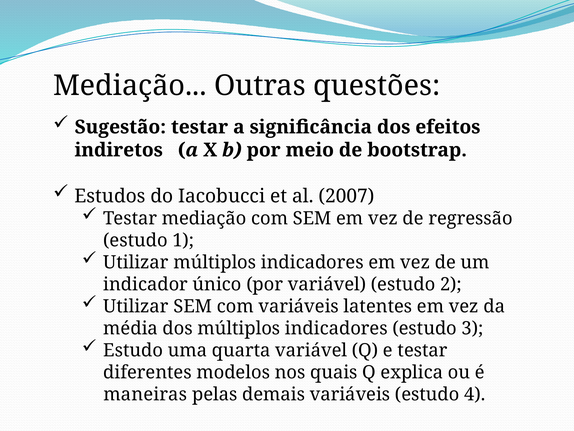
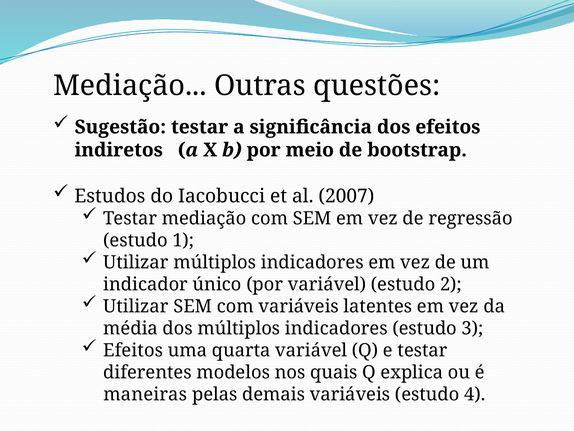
Estudo: Estudo -> Efeitos (133, 350)
